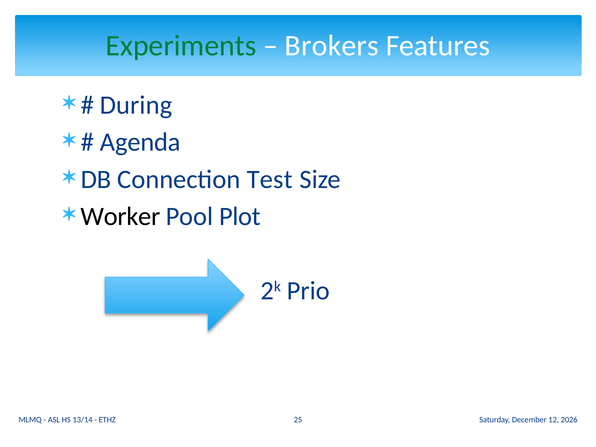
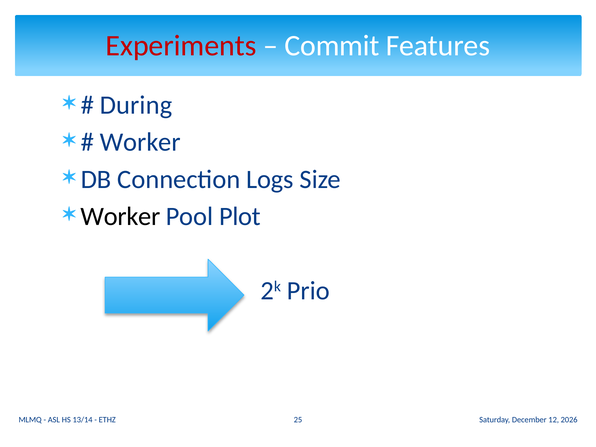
Experiments colour: green -> red (181, 46)
Brokers: Brokers -> Commit (332, 46)
Agenda: Agenda -> Worker (140, 142)
Test: Test -> Logs (270, 179)
